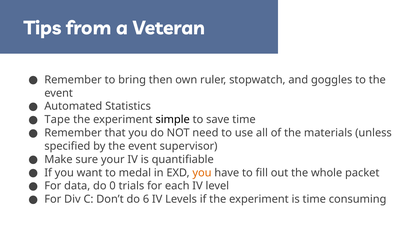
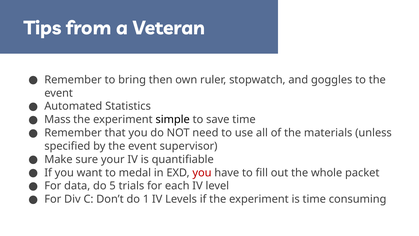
Tape: Tape -> Mass (57, 119)
you colour: orange -> red (202, 172)
0: 0 -> 5 (113, 186)
6: 6 -> 1 (146, 199)
